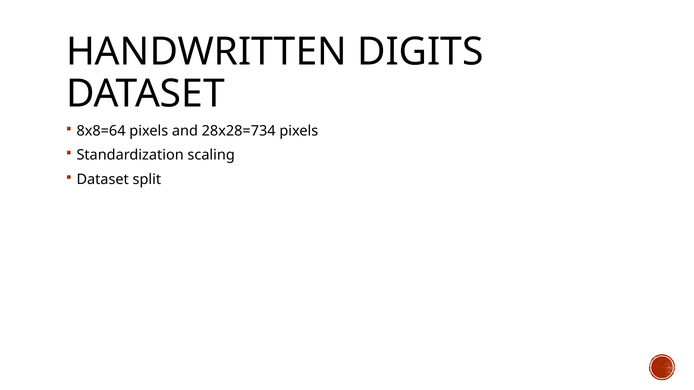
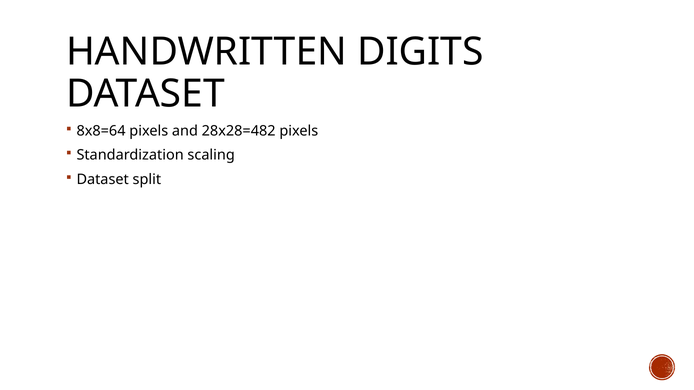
28x28=734: 28x28=734 -> 28x28=482 (239, 131)
